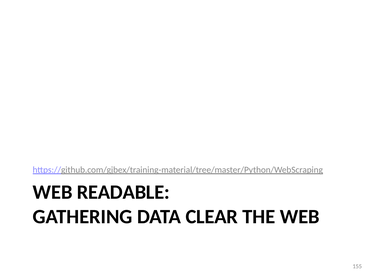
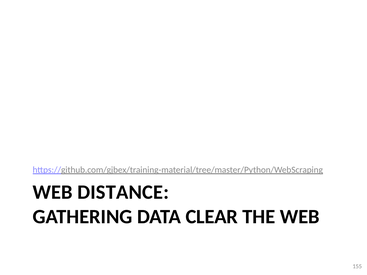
READABLE: READABLE -> DISTANCE (123, 192)
